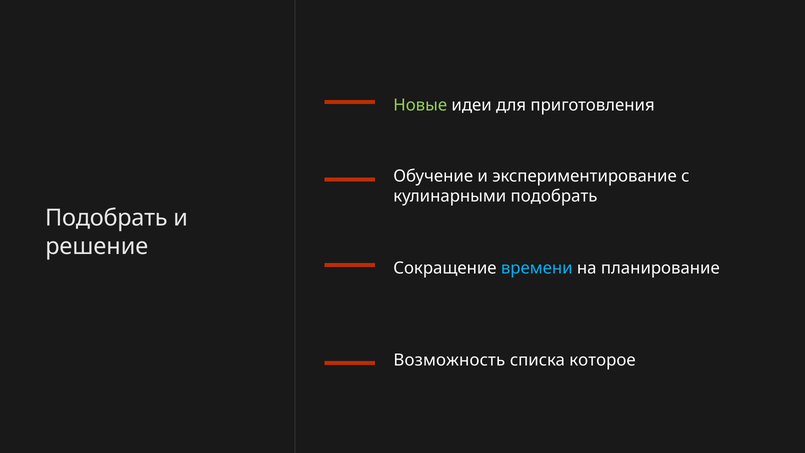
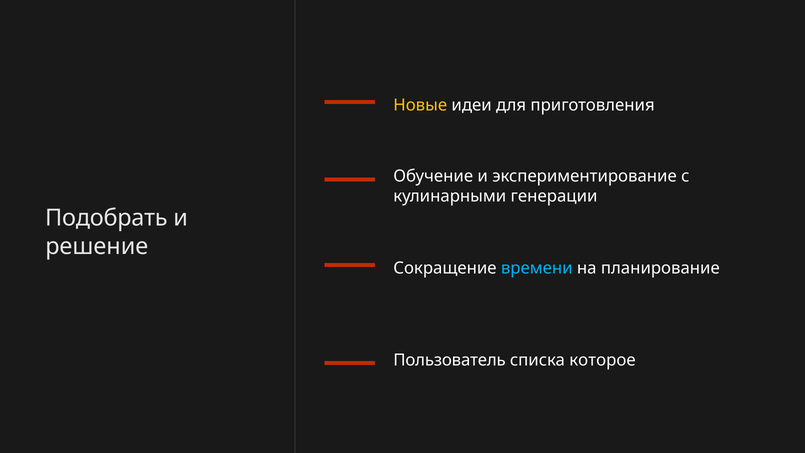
Новые colour: light green -> yellow (420, 105)
кулинарными подобрать: подобрать -> генерации (554, 196)
Возможность: Возможность -> Пользователь (450, 360)
